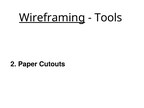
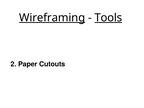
Tools underline: none -> present (108, 18)
